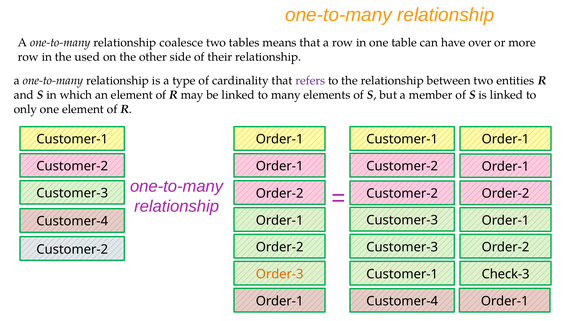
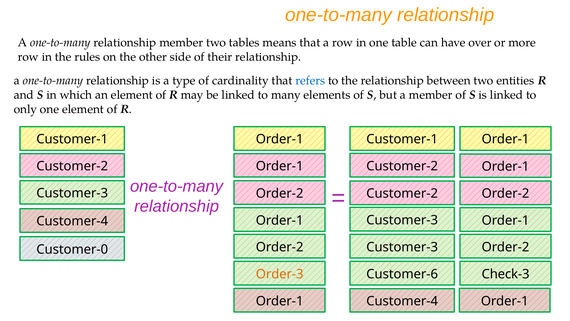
relationship coalesce: coalesce -> member (181, 42)
used: used -> rules (87, 57)
refers colour: purple -> blue (310, 81)
Customer-2: Customer-2 -> Customer-0 (72, 249)
Customer-1: Customer-1 -> Customer-6 (402, 274)
